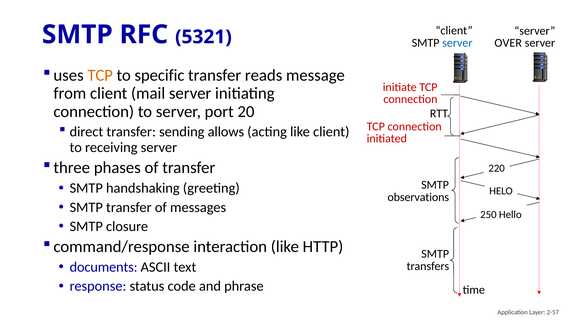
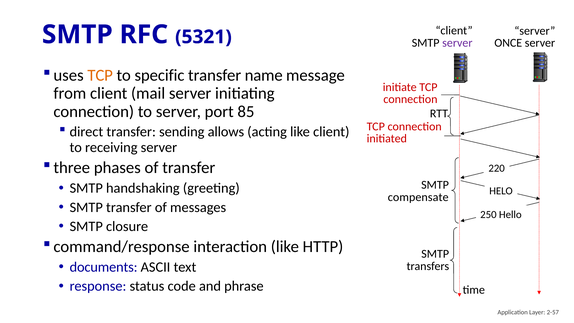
server colour: blue -> purple (457, 43)
OVER: OVER -> ONCE (508, 43)
reads: reads -> name (264, 75)
20: 20 -> 85 (246, 111)
observations: observations -> compensate (418, 197)
